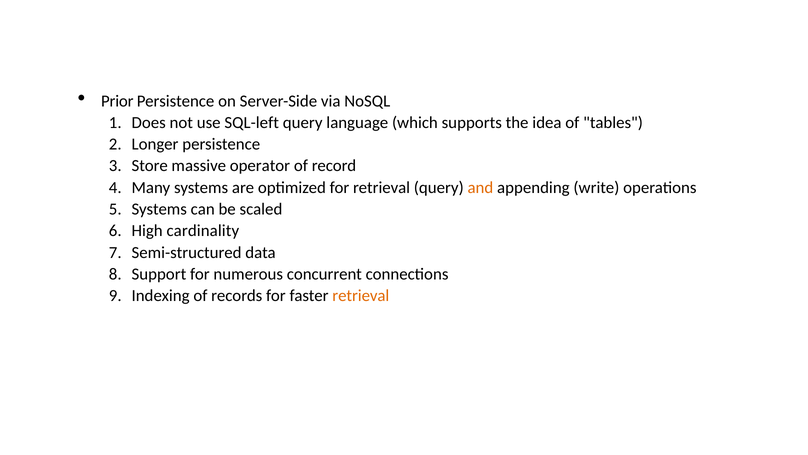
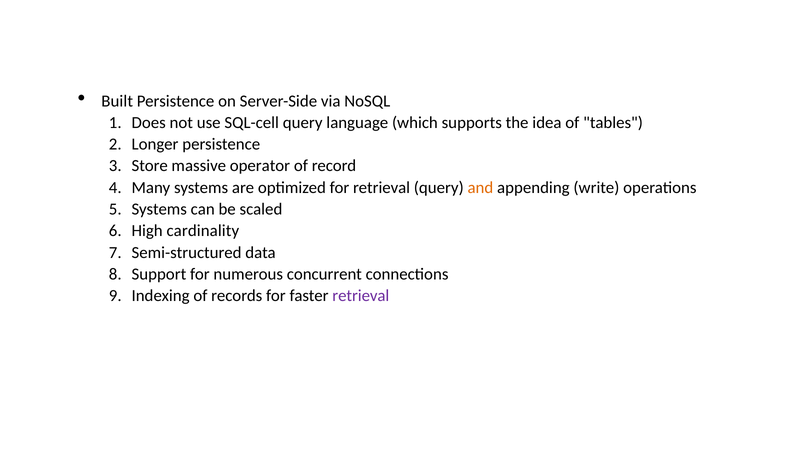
Prior: Prior -> Built (117, 101)
SQL-left: SQL-left -> SQL-cell (252, 123)
retrieval colour: orange -> purple (361, 295)
